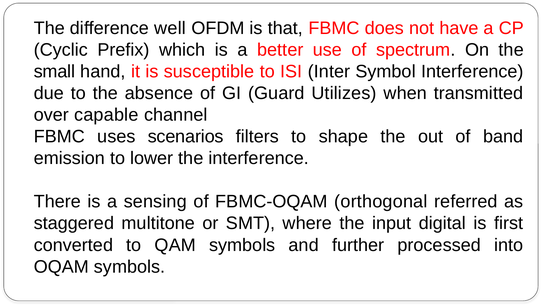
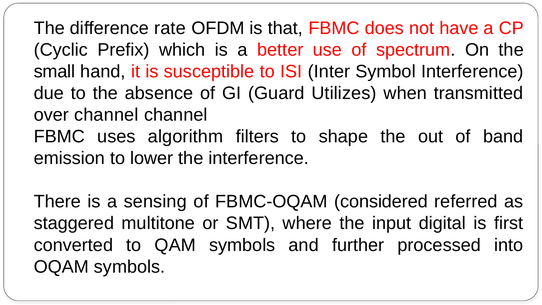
well: well -> rate (170, 28)
over capable: capable -> channel (106, 115)
scenarios: scenarios -> algorithm (186, 137)
orthogonal: orthogonal -> considered (381, 202)
